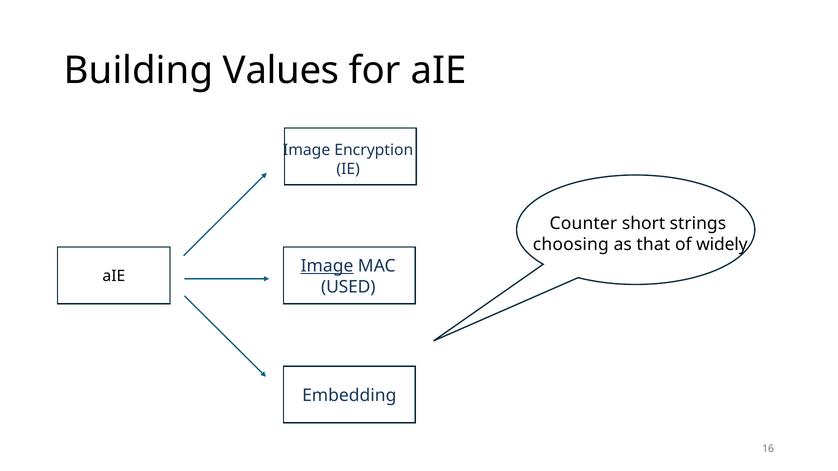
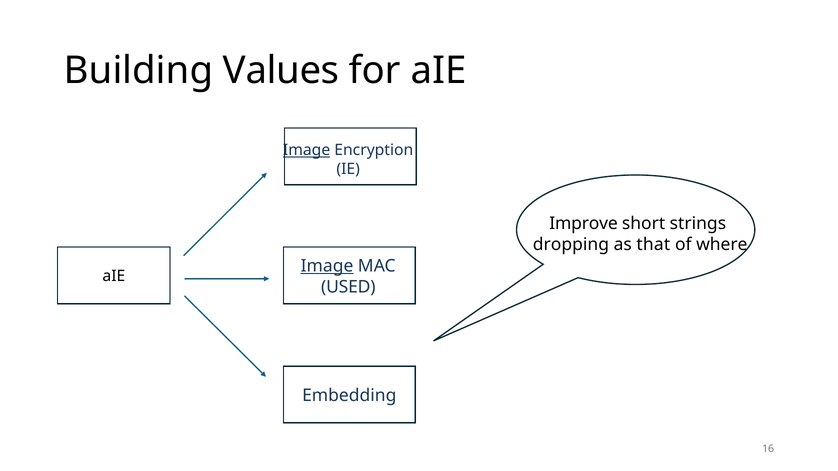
Image underline: none -> present (307, 150)
Counter: Counter -> Improve (584, 224)
choosing: choosing -> dropping (571, 245)
widely: widely -> where (722, 245)
